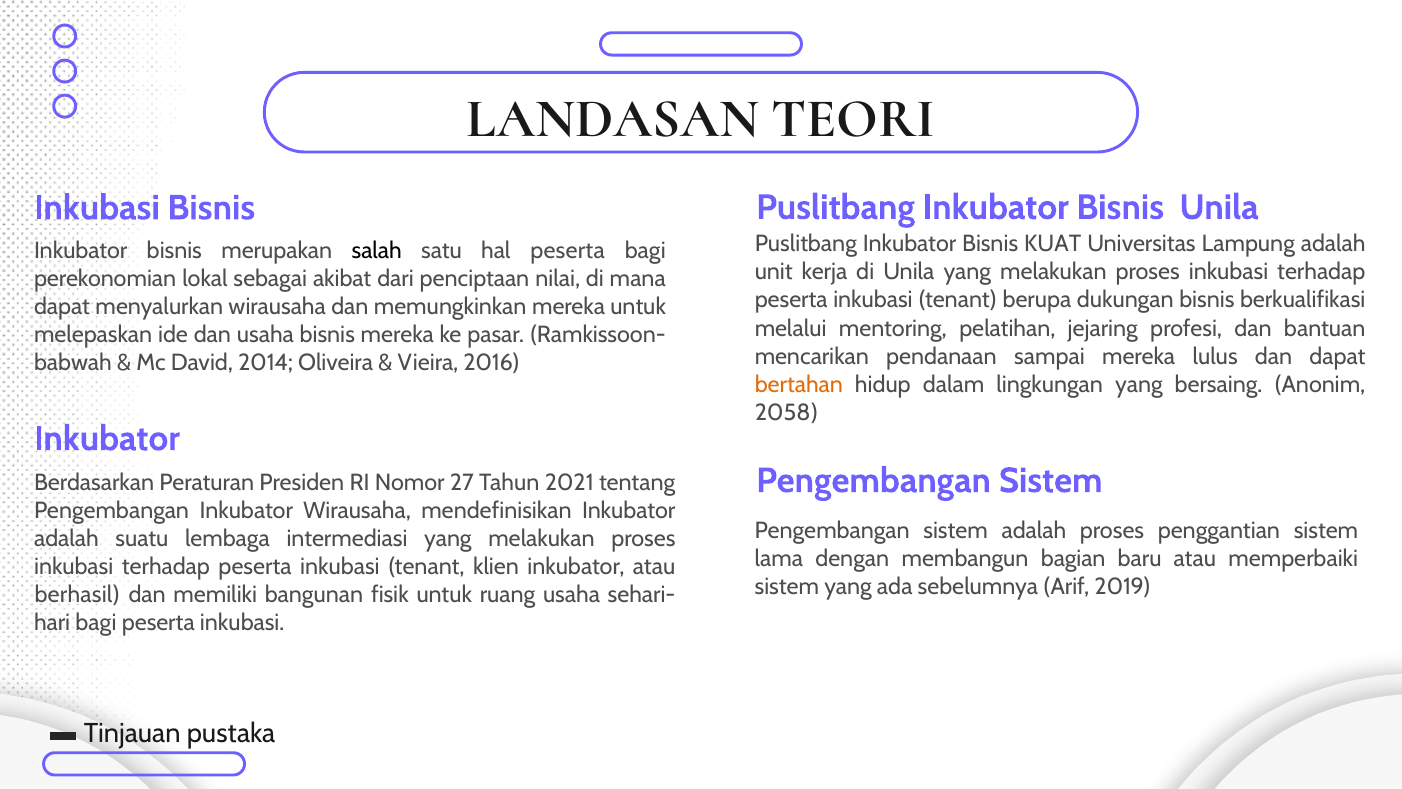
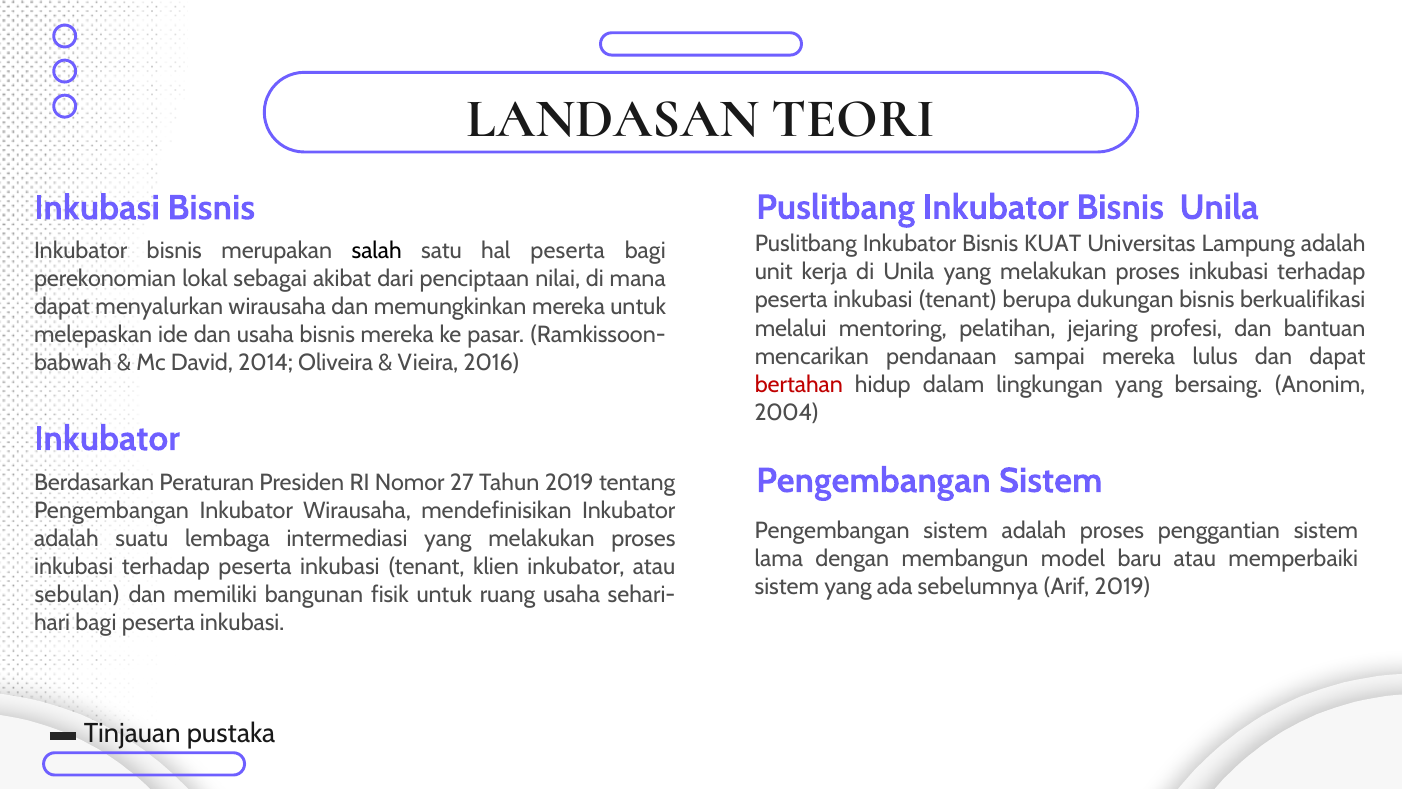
bertahan colour: orange -> red (799, 384)
2058: 2058 -> 2004 (787, 412)
Tahun 2021: 2021 -> 2019 (569, 483)
bagian: bagian -> model (1073, 559)
berhasil: berhasil -> sebulan (77, 595)
